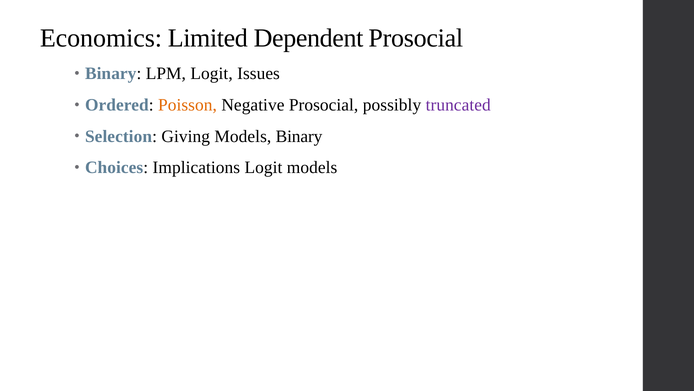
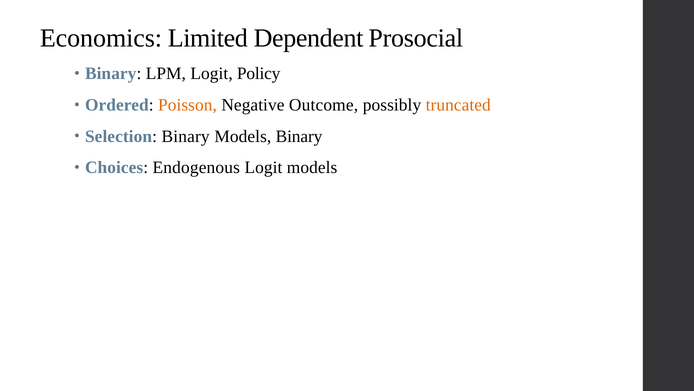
Issues: Issues -> Policy (259, 73)
Negative Prosocial: Prosocial -> Outcome (324, 105)
truncated colour: purple -> orange (458, 105)
Selection Giving: Giving -> Binary (186, 136)
Implications: Implications -> Endogenous (196, 167)
